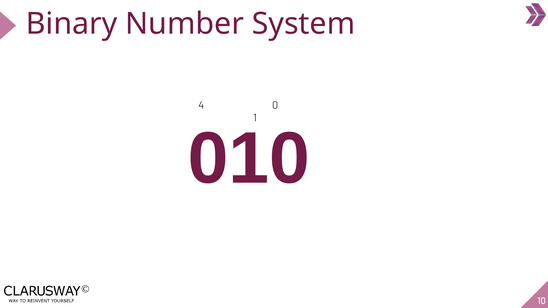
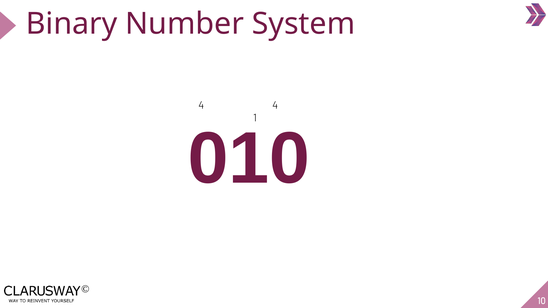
4 0: 0 -> 4 (275, 105)
